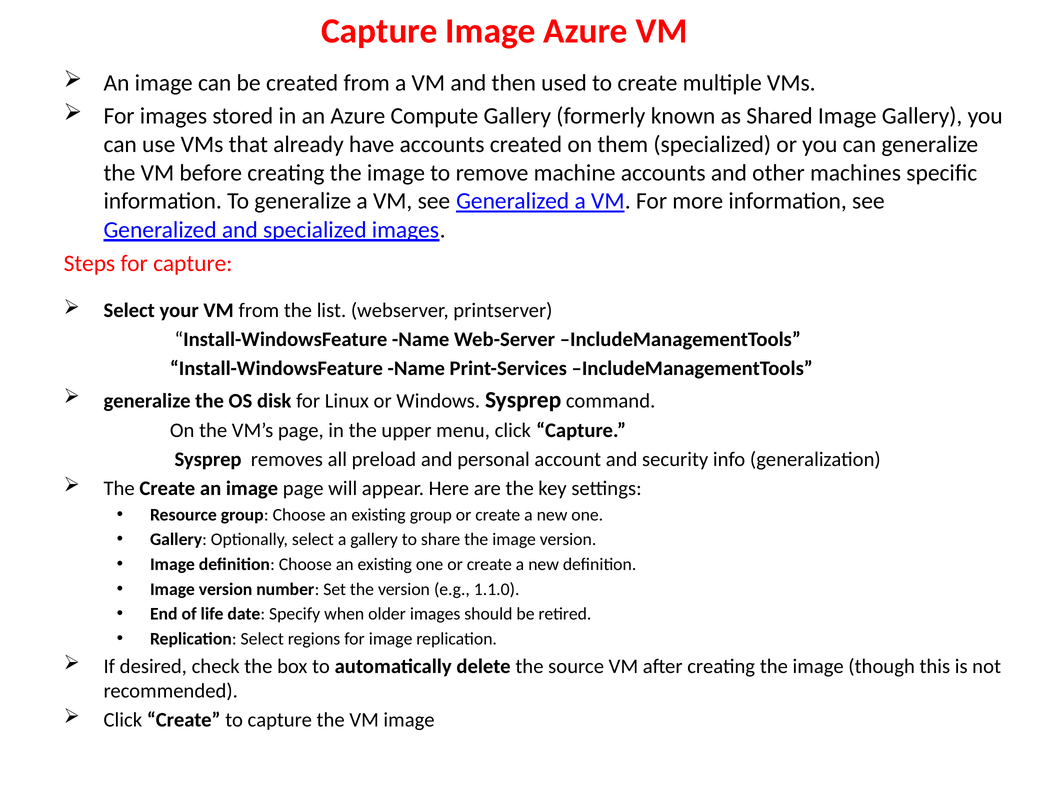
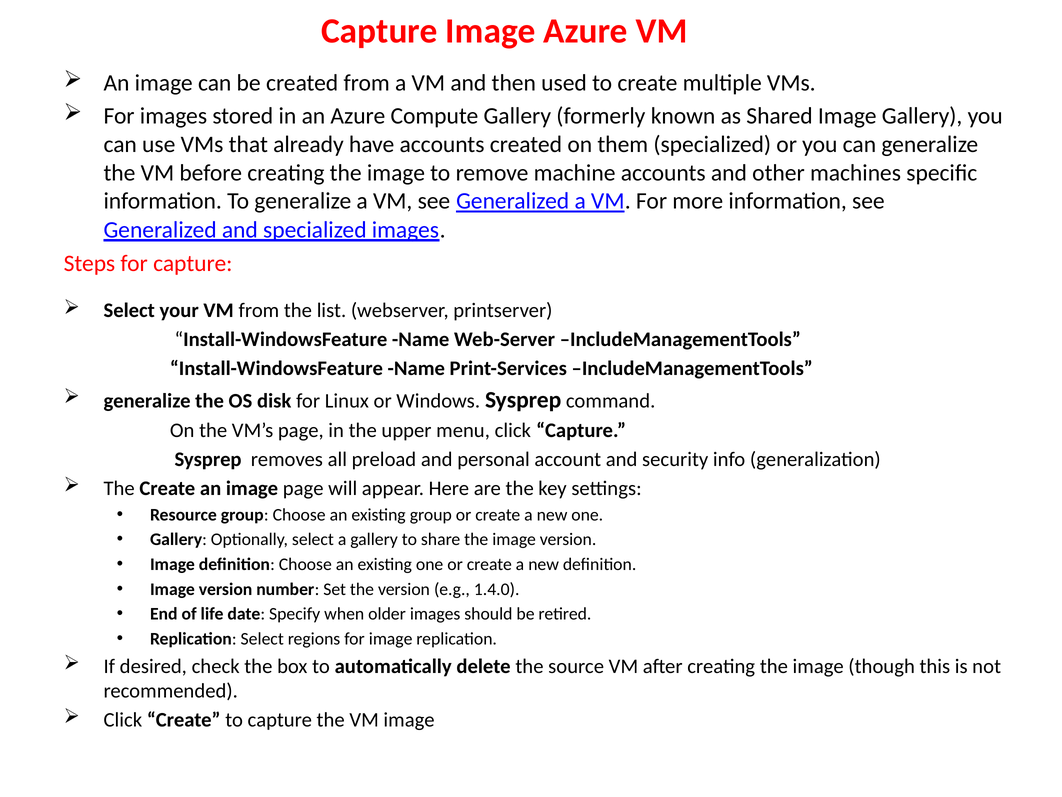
1.1.0: 1.1.0 -> 1.4.0 (497, 589)
